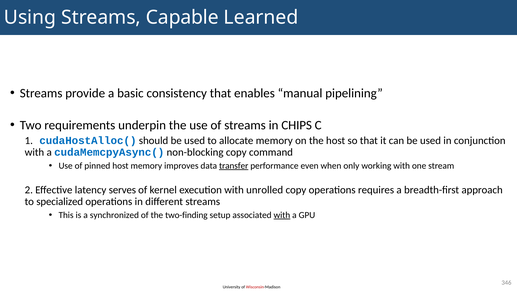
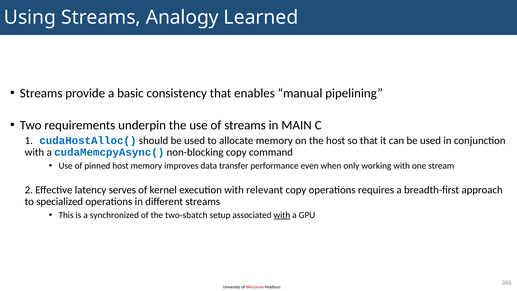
Capable: Capable -> Analogy (182, 17)
CHIPS: CHIPS -> MAIN (297, 125)
transfer underline: present -> none (234, 166)
unrolled: unrolled -> relevant (265, 190)
two-finding: two-finding -> two-sbatch (186, 215)
